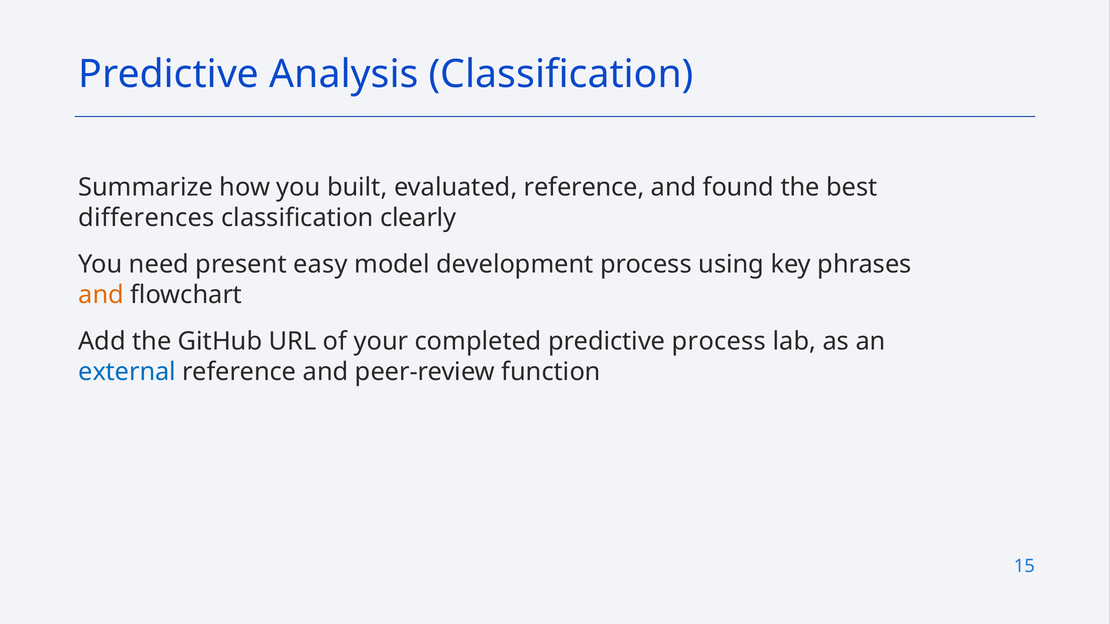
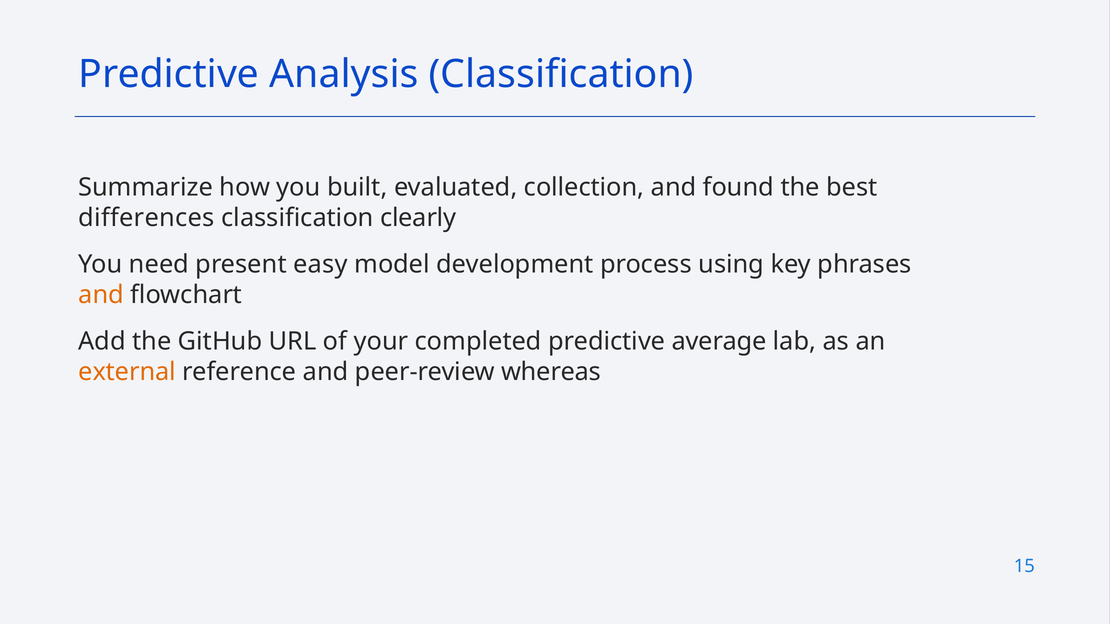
evaluated reference: reference -> collection (584, 187)
predictive process: process -> average (719, 342)
external colour: blue -> orange (127, 372)
function: function -> whereas (551, 372)
